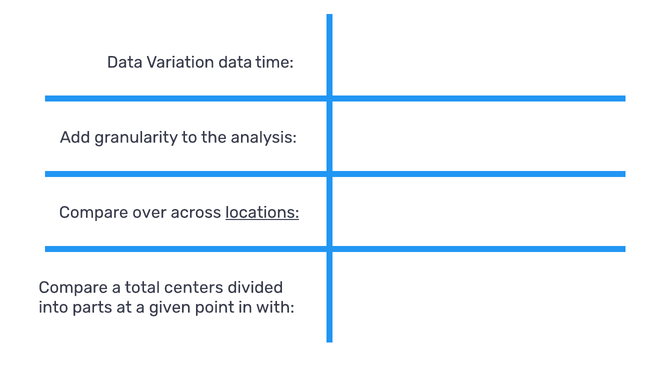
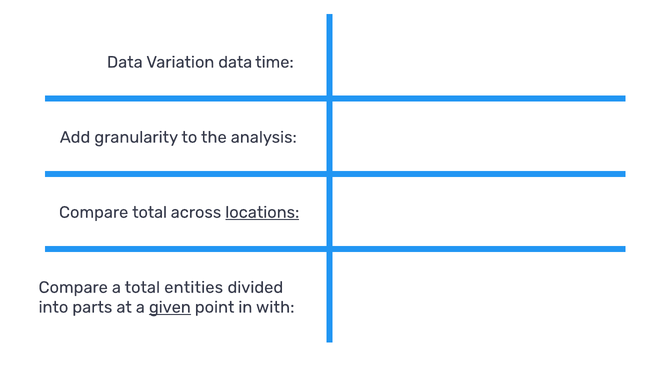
Compare over: over -> total (150, 212)
centers: centers -> entities (194, 287)
given underline: none -> present (170, 307)
